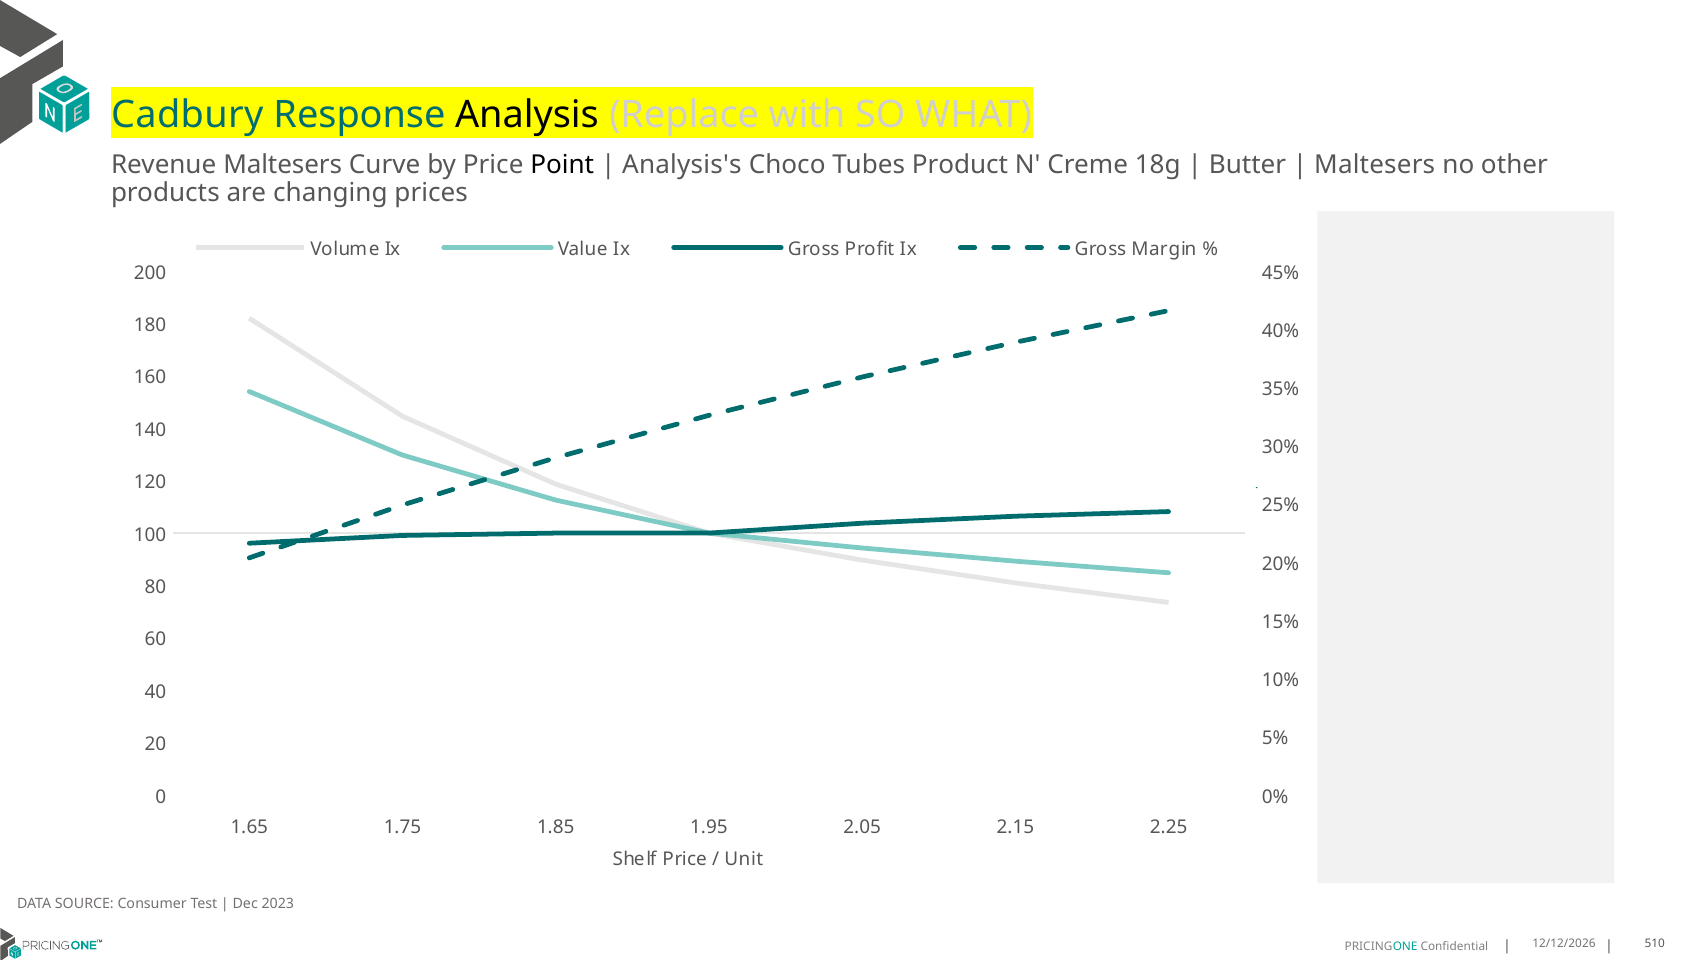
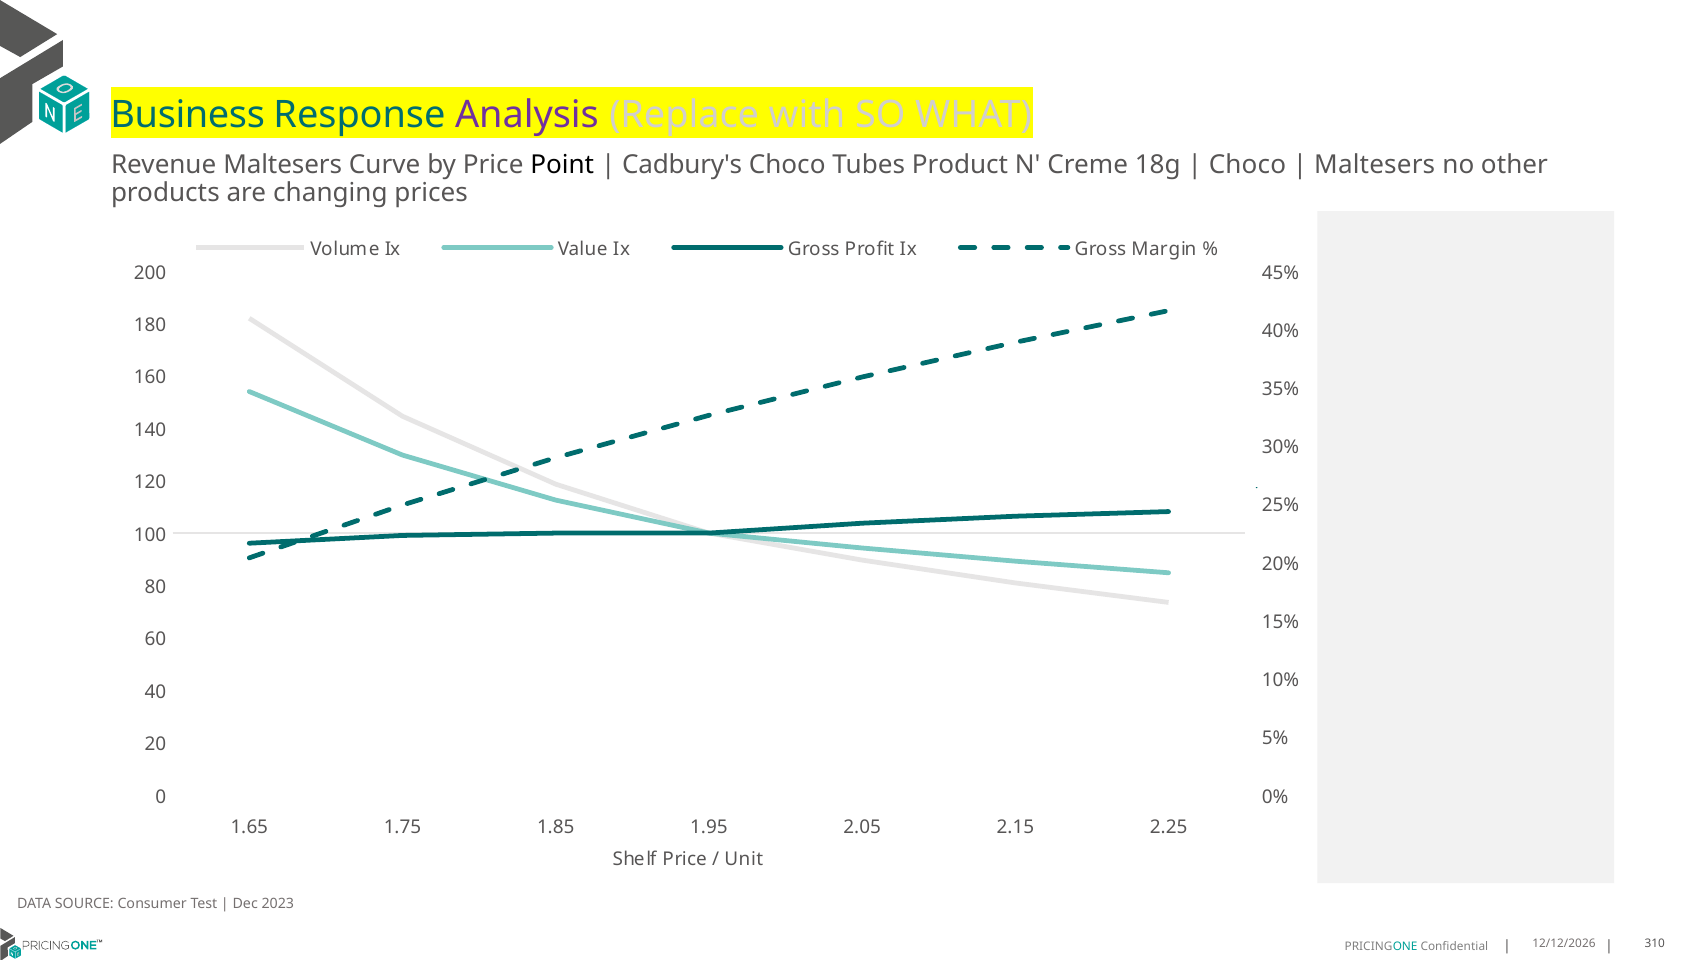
Cadbury: Cadbury -> Business (188, 115)
Analysis colour: black -> purple (527, 115)
Analysis's: Analysis's -> Cadbury's (682, 165)
Butter: Butter -> Choco (1247, 165)
510: 510 -> 310 (1655, 944)
